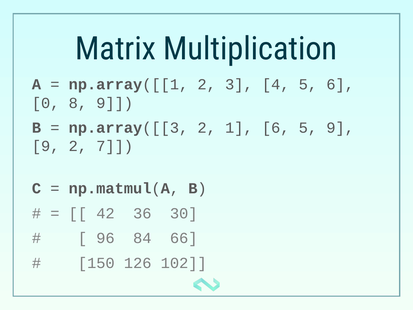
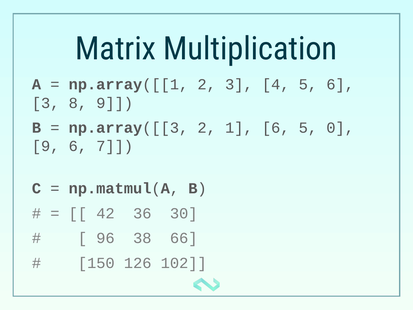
0: 0 -> 3 (46, 103)
5 9: 9 -> 0 (340, 128)
9 2: 2 -> 6 (78, 146)
84: 84 -> 38 (142, 238)
